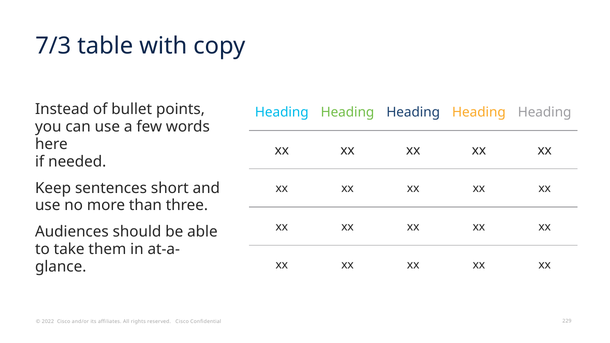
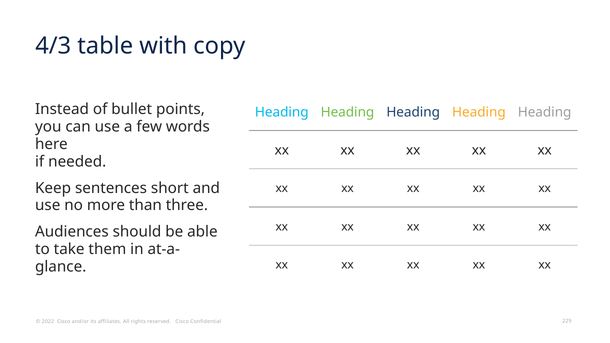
7/3: 7/3 -> 4/3 (53, 46)
